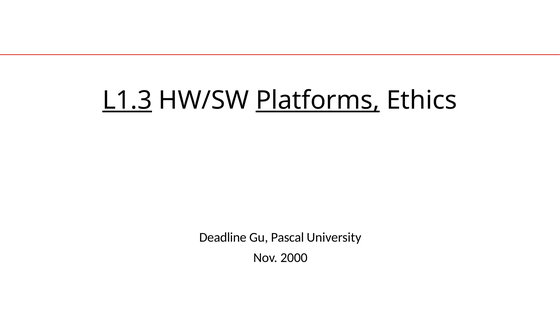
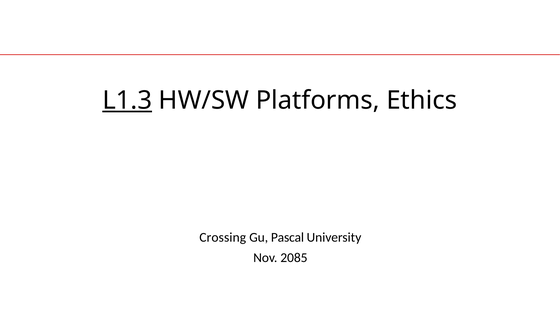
Platforms underline: present -> none (318, 100)
Deadline: Deadline -> Crossing (223, 238)
2000: 2000 -> 2085 (294, 258)
